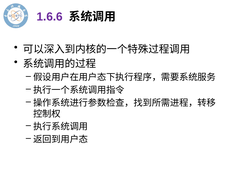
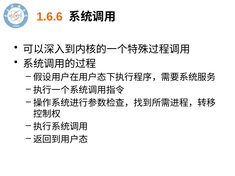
1.6.6 colour: purple -> orange (50, 17)
